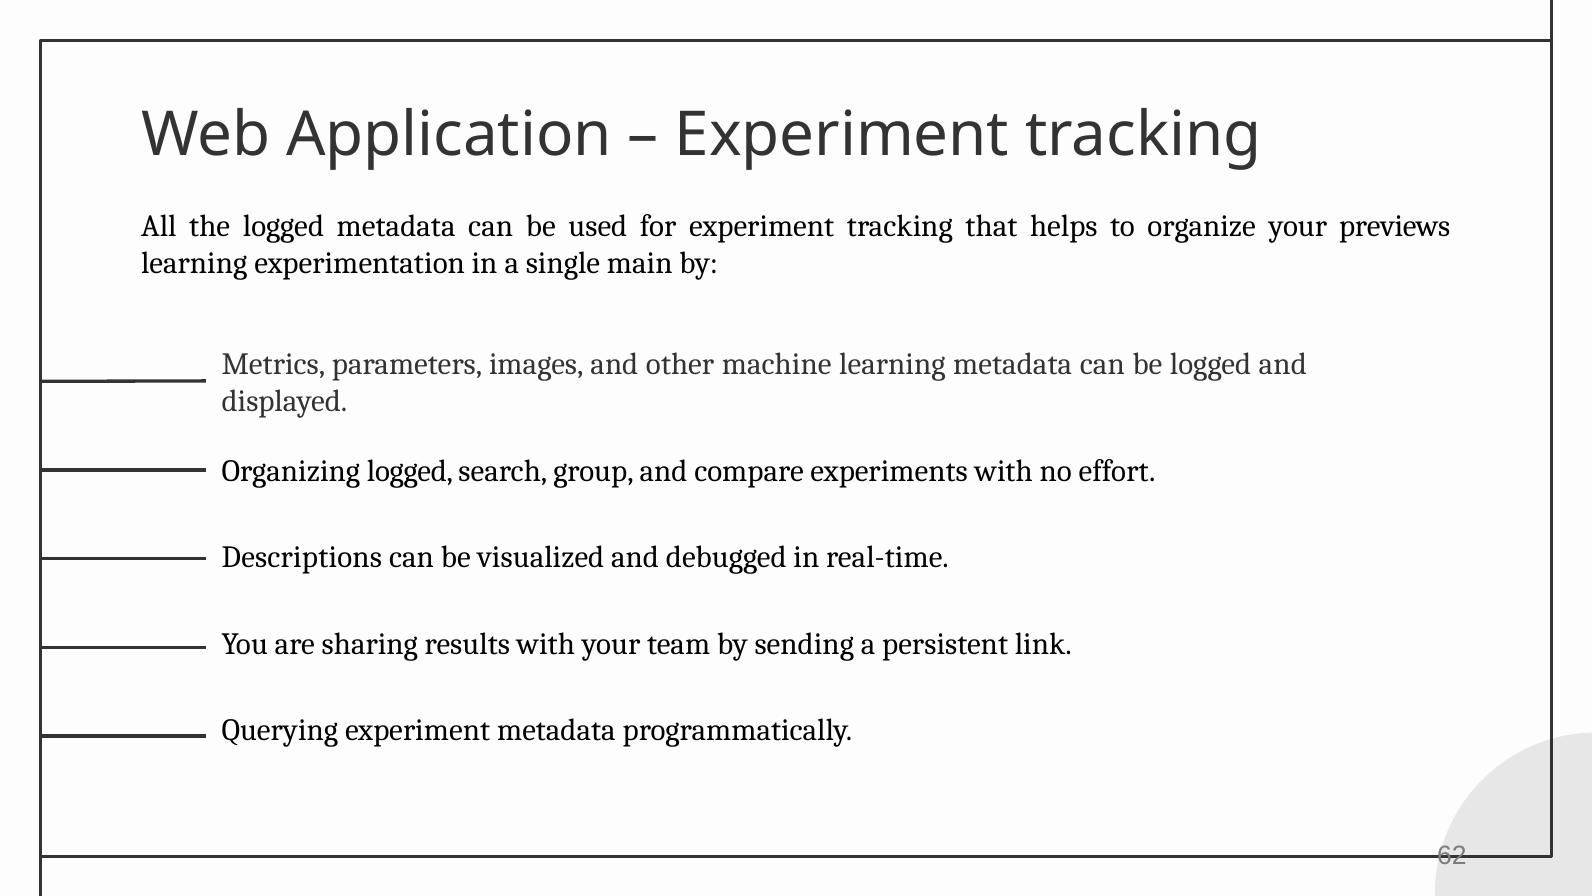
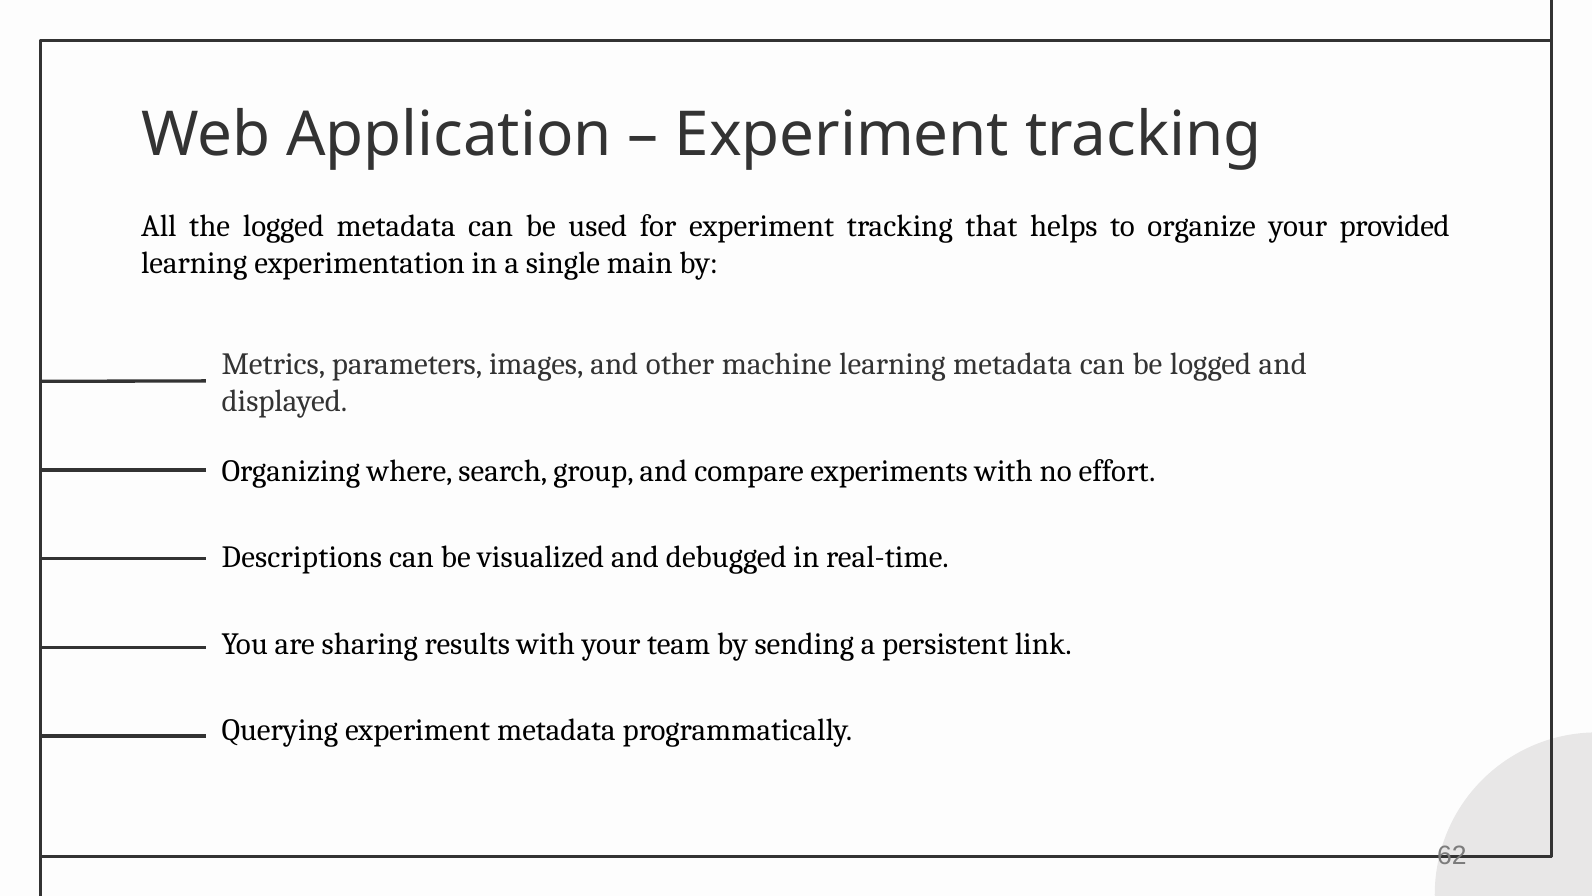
previews: previews -> provided (1395, 226)
Organizing logged: logged -> where (410, 471)
